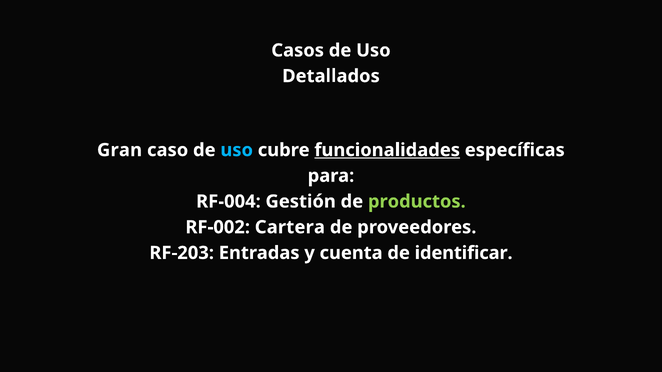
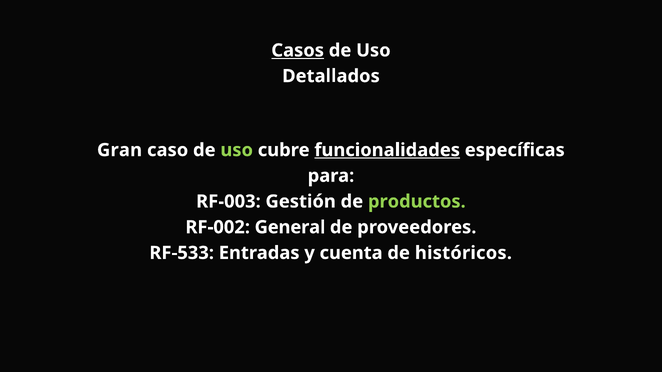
Casos underline: none -> present (298, 50)
uso colour: light blue -> light green (237, 150)
RF-004: RF-004 -> RF-003 (228, 202)
Cartera: Cartera -> General (290, 227)
RF-203: RF-203 -> RF-533 (182, 253)
identificar: identificar -> históricos (463, 253)
